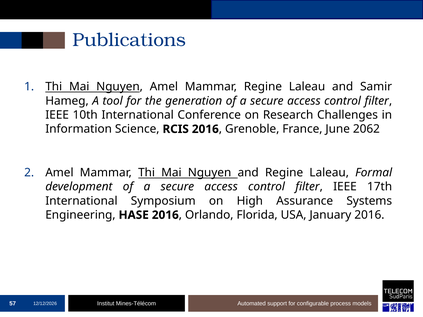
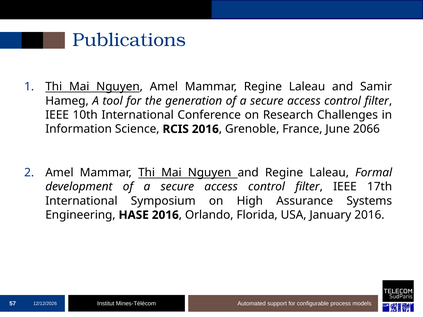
2062: 2062 -> 2066 (366, 129)
